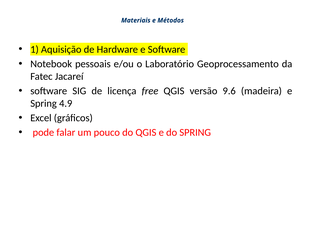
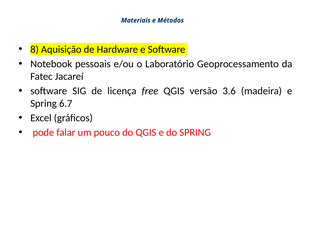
1: 1 -> 8 (35, 49)
9.6: 9.6 -> 3.6 (229, 91)
4.9: 4.9 -> 6.7 (66, 103)
